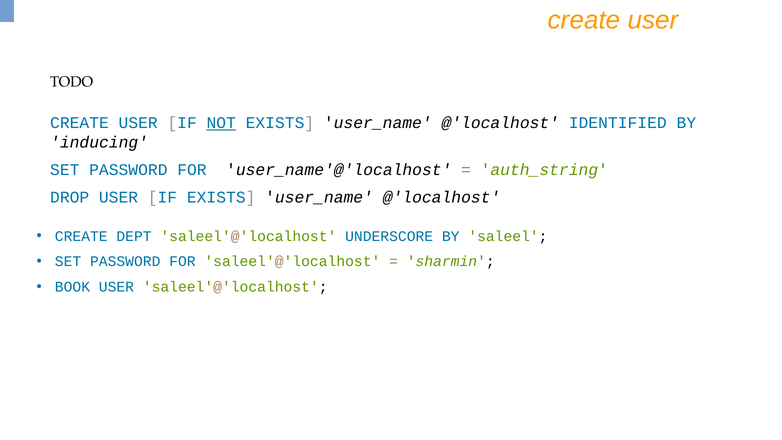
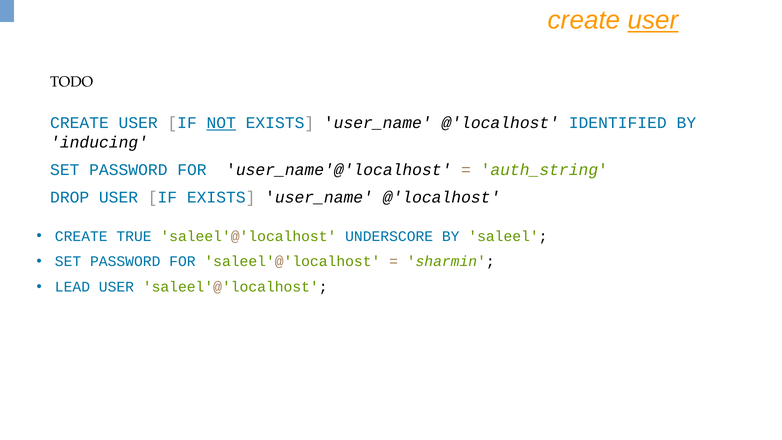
user underline: none -> present (653, 20)
DEPT: DEPT -> TRUE (134, 236)
BOOK: BOOK -> LEAD (72, 287)
